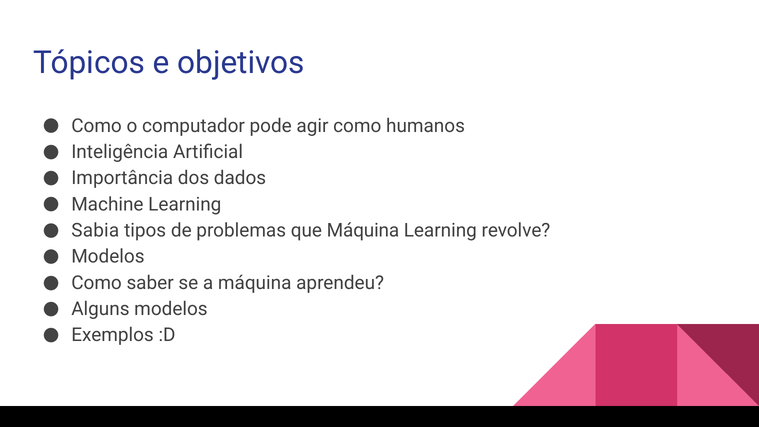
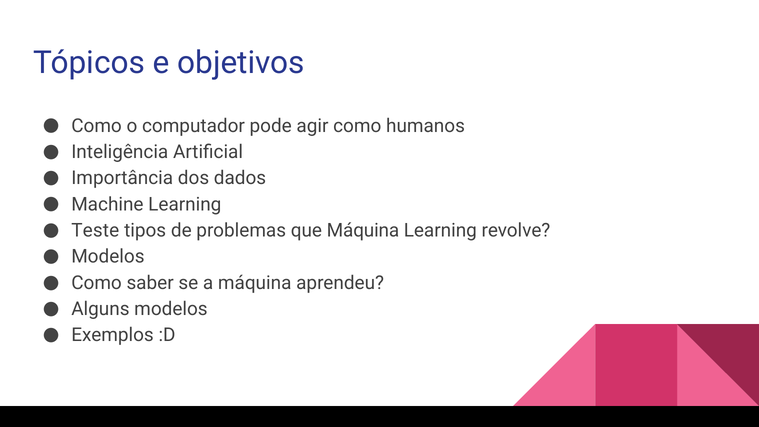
Sabia: Sabia -> Teste (95, 230)
